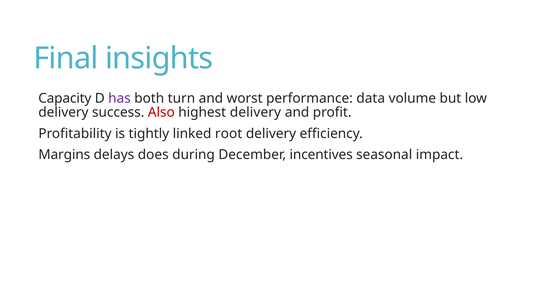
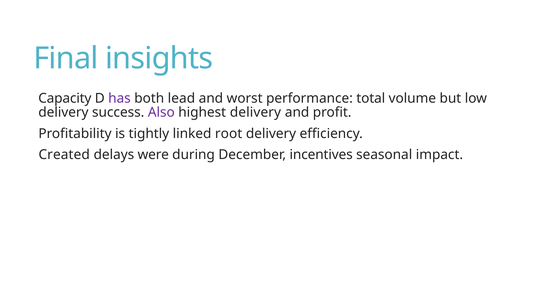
turn: turn -> lead (181, 98)
data: data -> total (371, 98)
Also colour: red -> purple (161, 112)
Margins: Margins -> Created (64, 155)
does: does -> were (153, 155)
